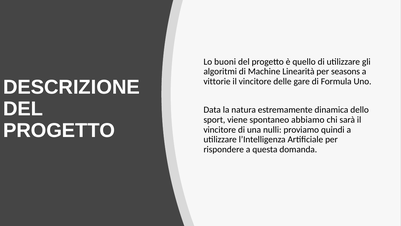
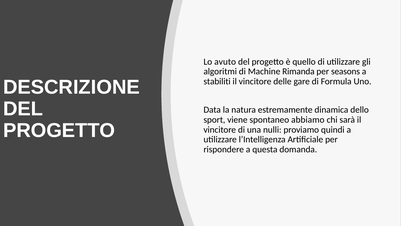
buoni: buoni -> avuto (225, 62)
Linearità: Linearità -> Rimanda (298, 71)
vittorie: vittorie -> stabiliti (217, 81)
